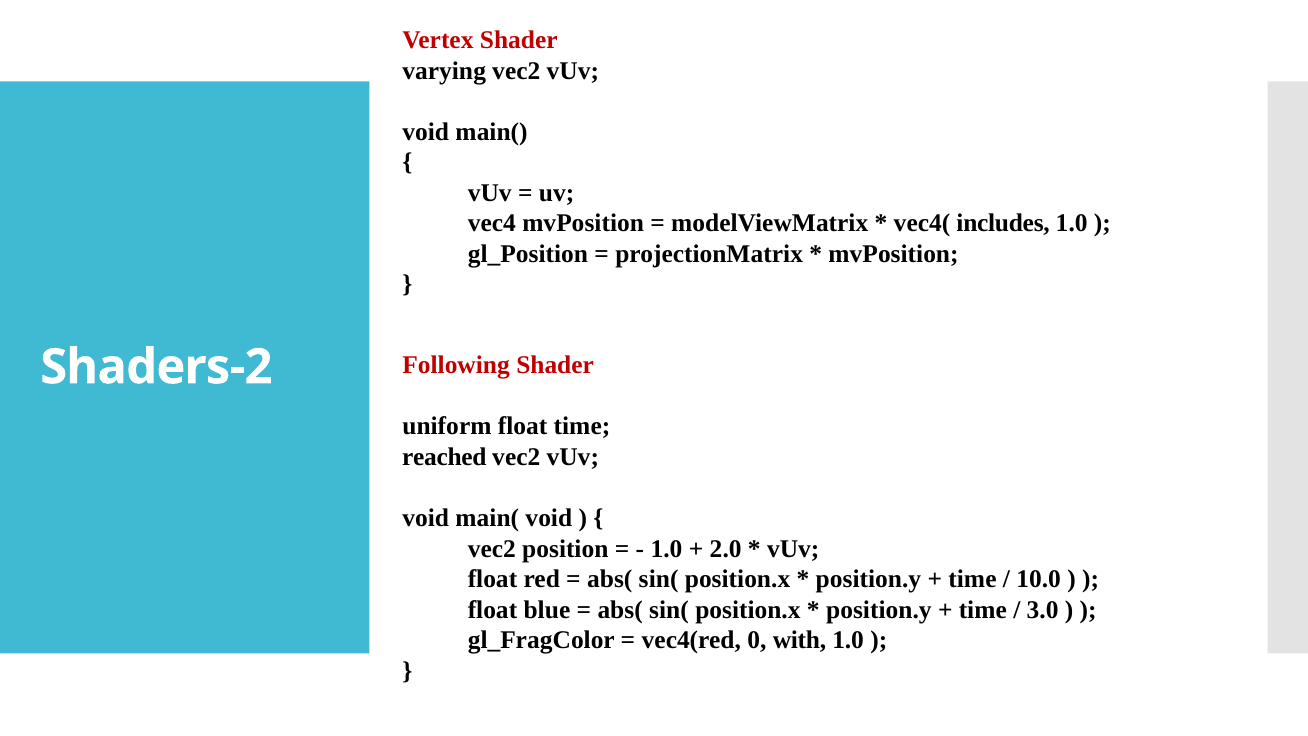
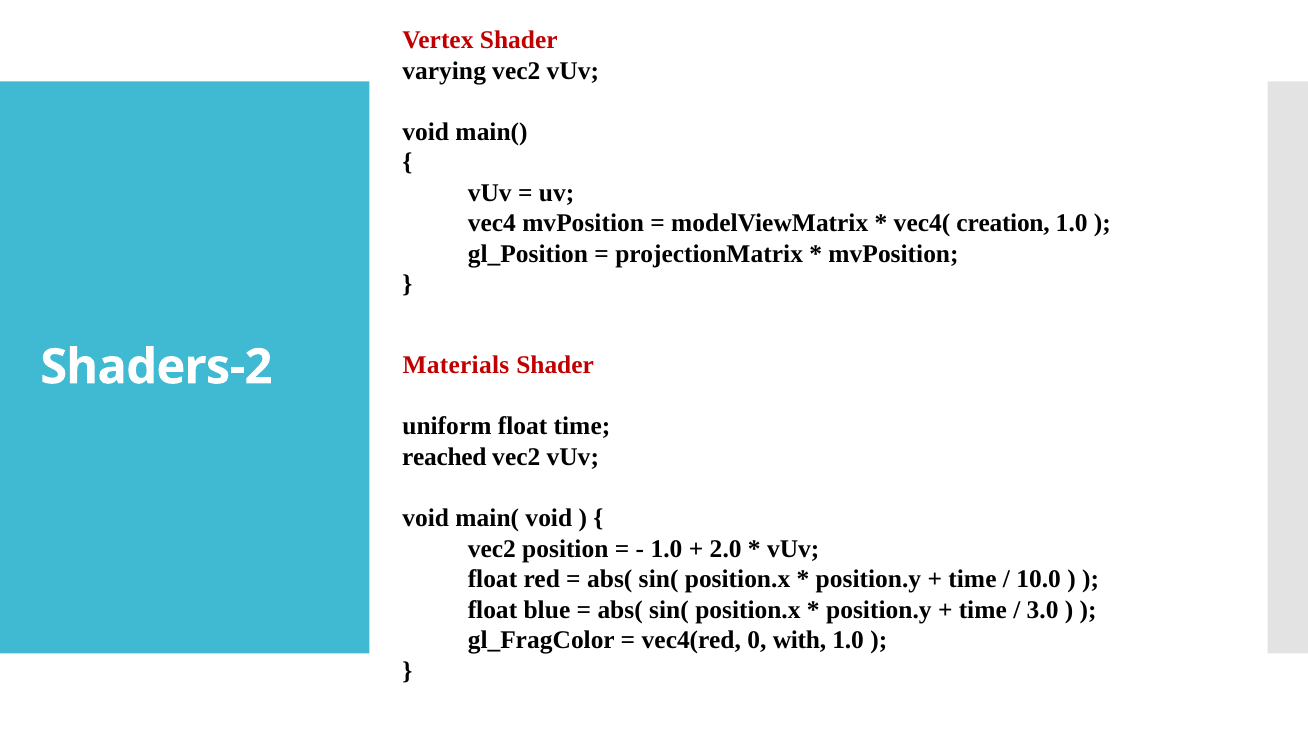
includes: includes -> creation (1003, 223)
Following: Following -> Materials (456, 365)
